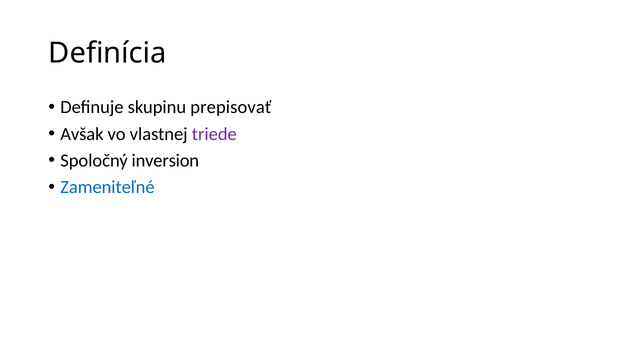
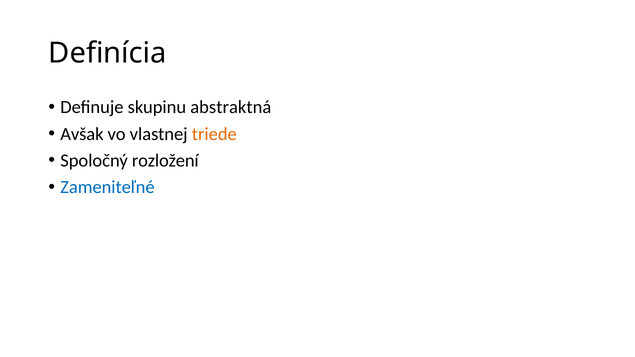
prepisovať: prepisovať -> abstraktná (231, 107)
triede colour: purple -> orange (214, 134)
inversion: inversion -> rozložení (165, 161)
